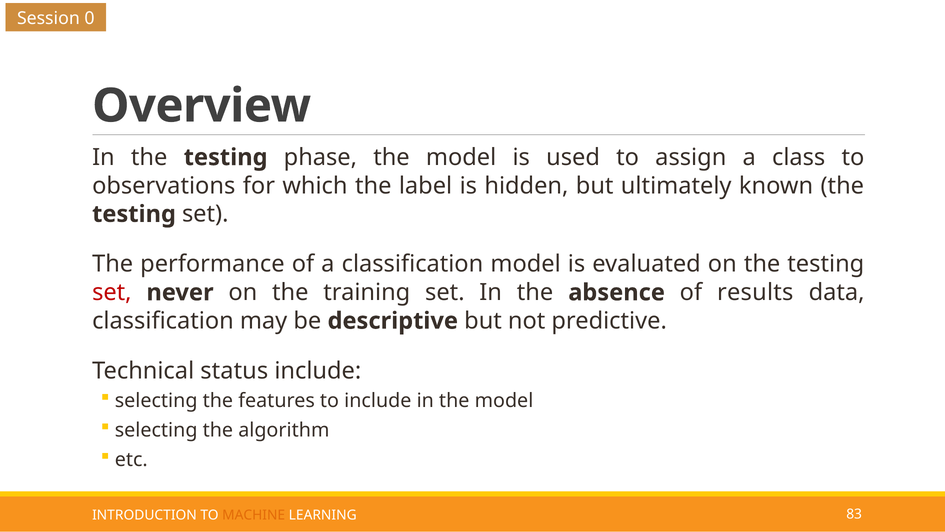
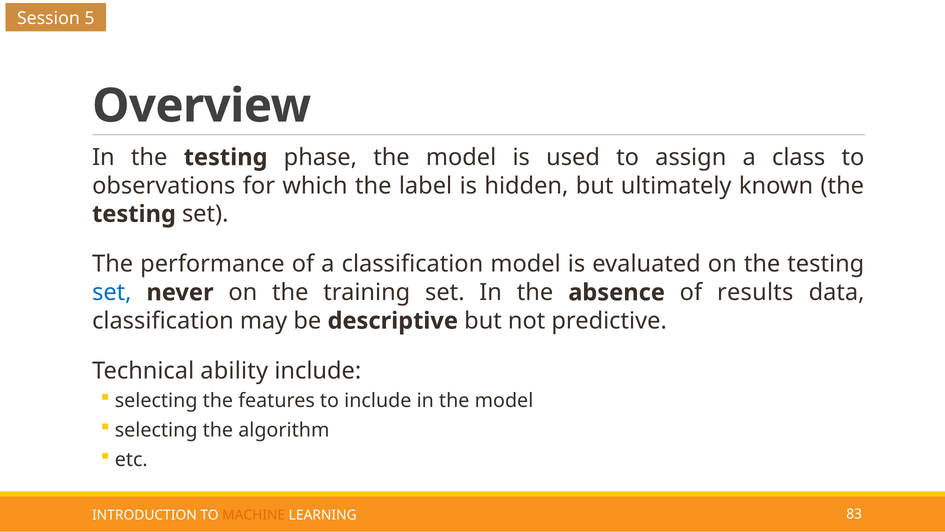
0: 0 -> 5 (89, 18)
set colour: red -> blue (112, 292)
status: status -> ability (234, 371)
